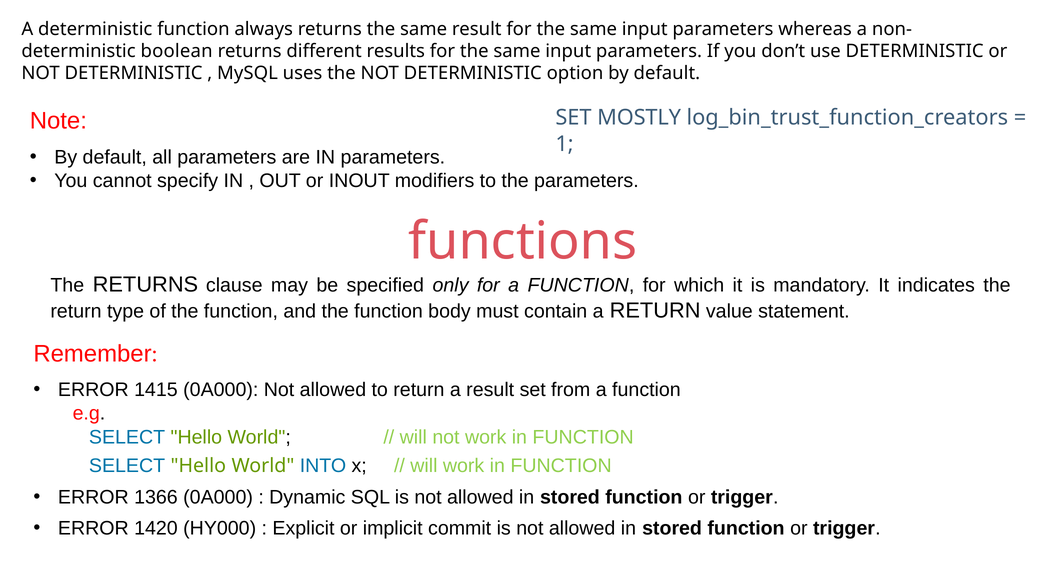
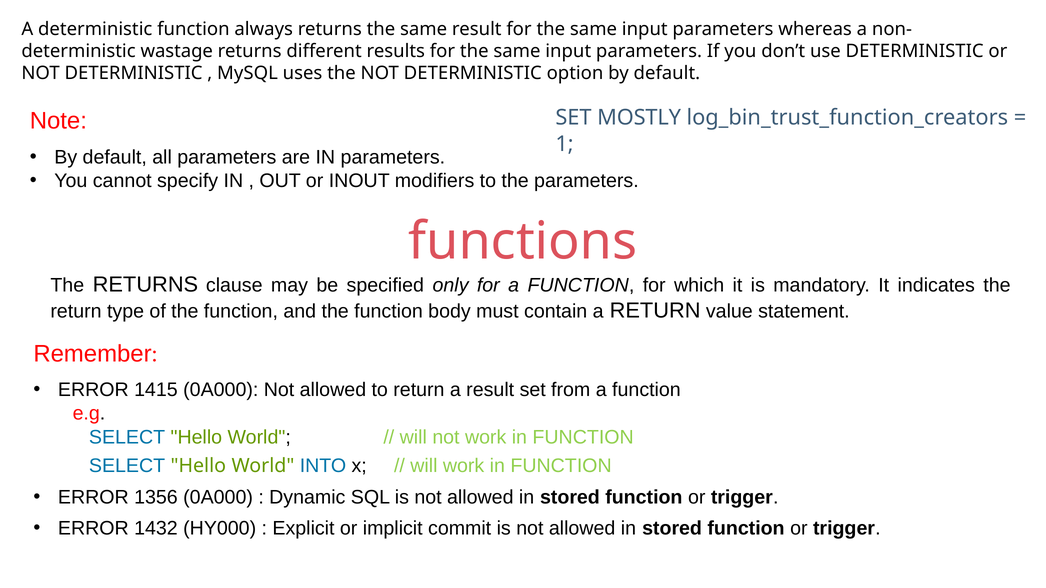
boolean: boolean -> wastage (177, 51)
1366: 1366 -> 1356 (156, 497)
1420: 1420 -> 1432 (156, 529)
